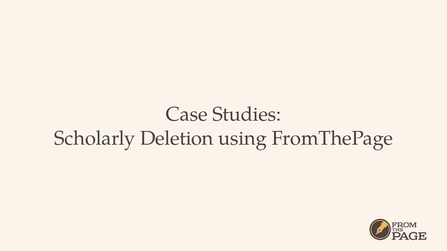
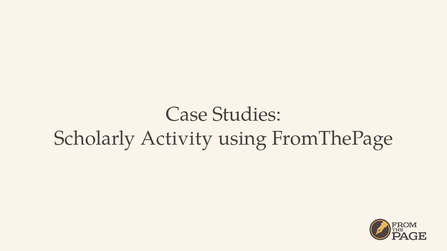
Deletion: Deletion -> Activity (177, 138)
